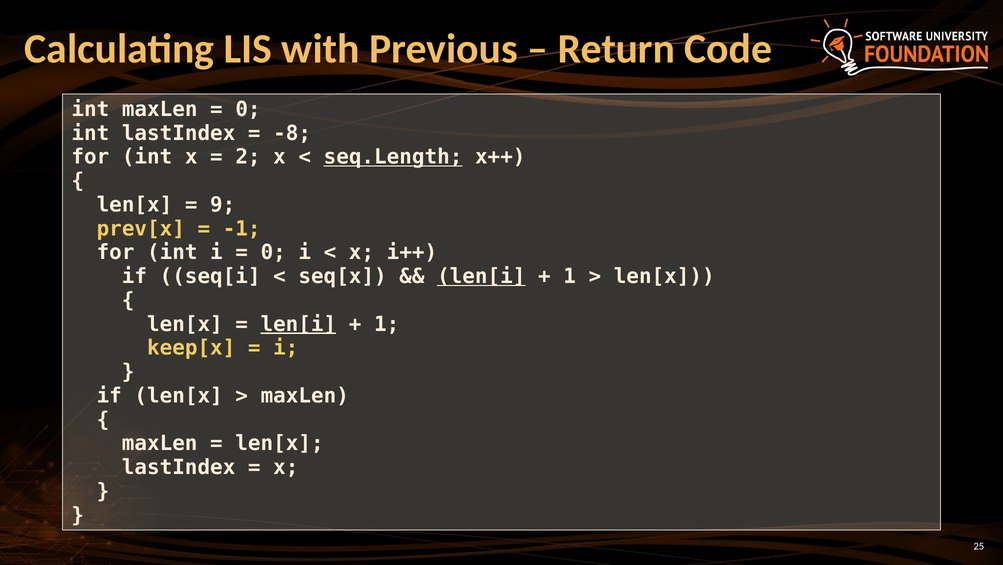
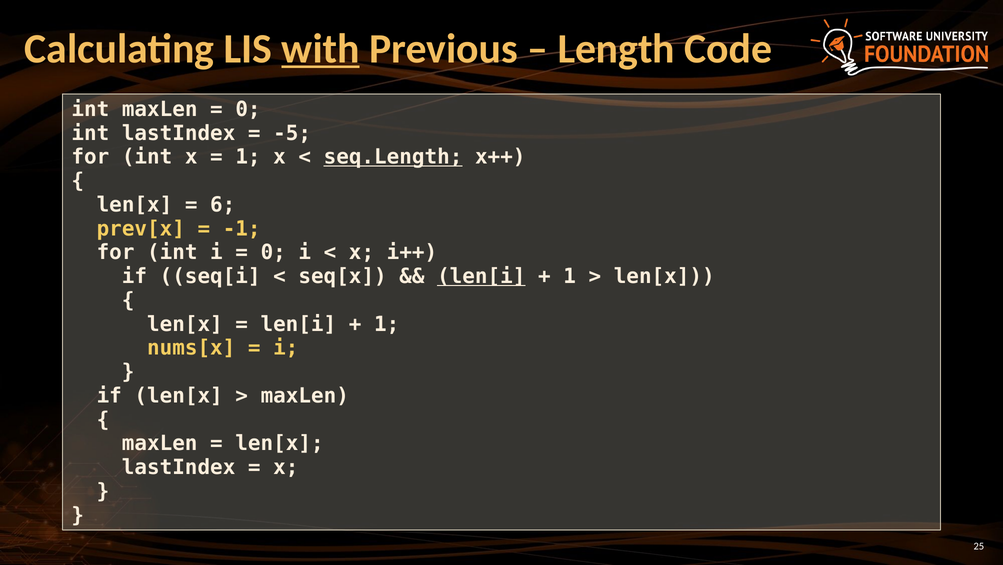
with underline: none -> present (321, 49)
Return: Return -> Length (616, 49)
-8: -8 -> -5 (292, 133)
2: 2 -> 1 (248, 157)
9: 9 -> 6 (223, 205)
len[i underline: present -> none (298, 324)
keep[x: keep[x -> nums[x (191, 348)
